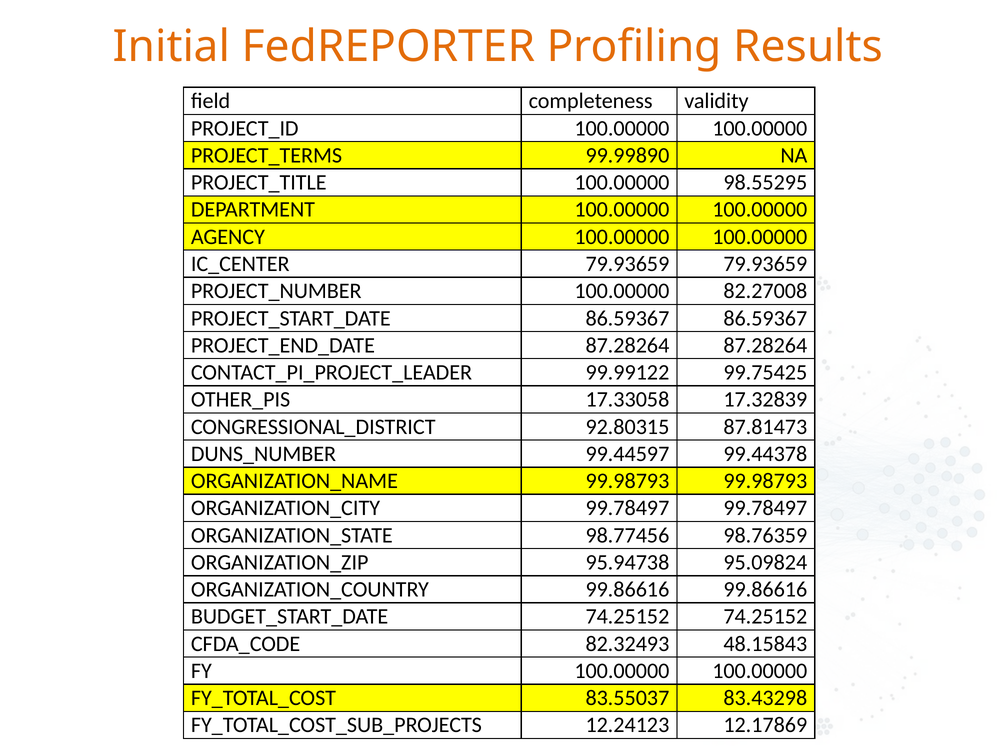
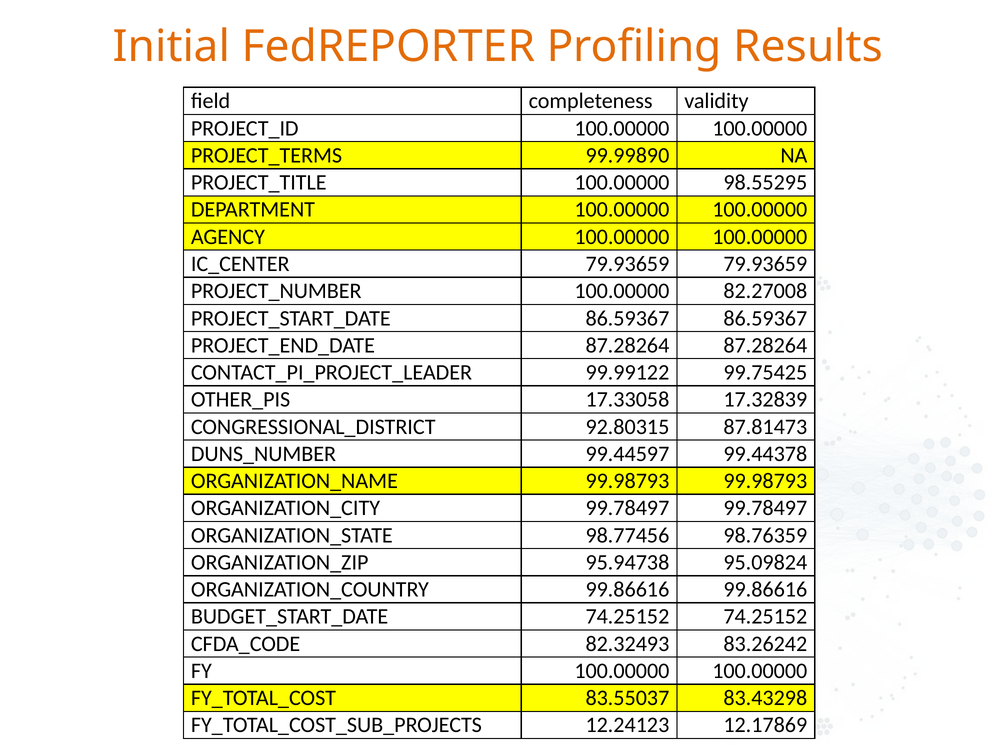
48.15843: 48.15843 -> 83.26242 (765, 644)
